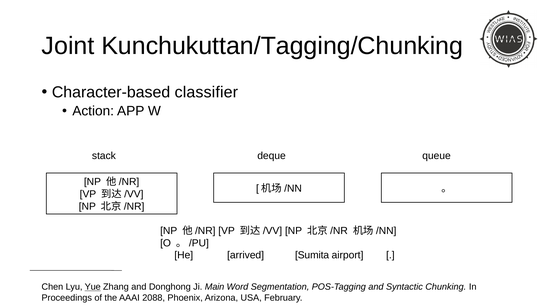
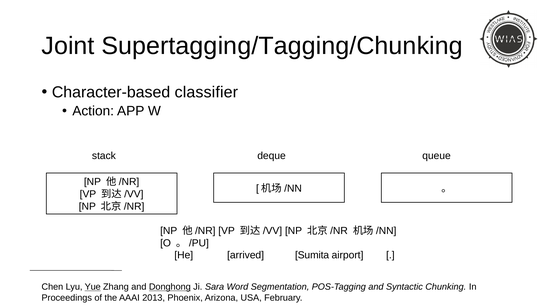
Kunchukuttan/Tagging/Chunking: Kunchukuttan/Tagging/Chunking -> Supertagging/Tagging/Chunking (282, 46)
Donghong underline: none -> present (170, 287)
Main: Main -> Sara (215, 287)
2088: 2088 -> 2013 (154, 298)
